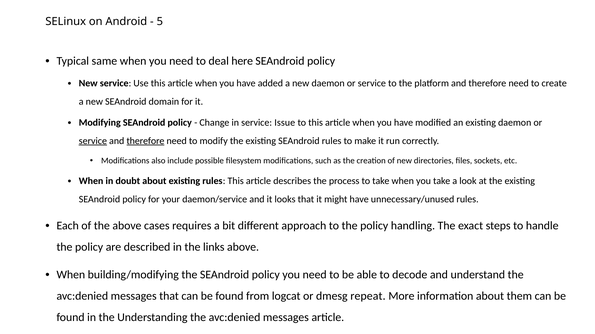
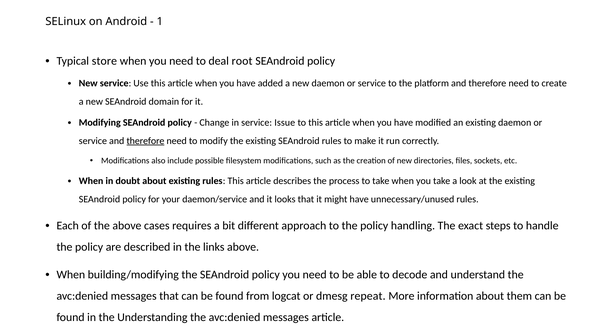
5: 5 -> 1 (160, 21)
same: same -> store (104, 61)
here: here -> root (242, 61)
service underline: present -> none (93, 141)
